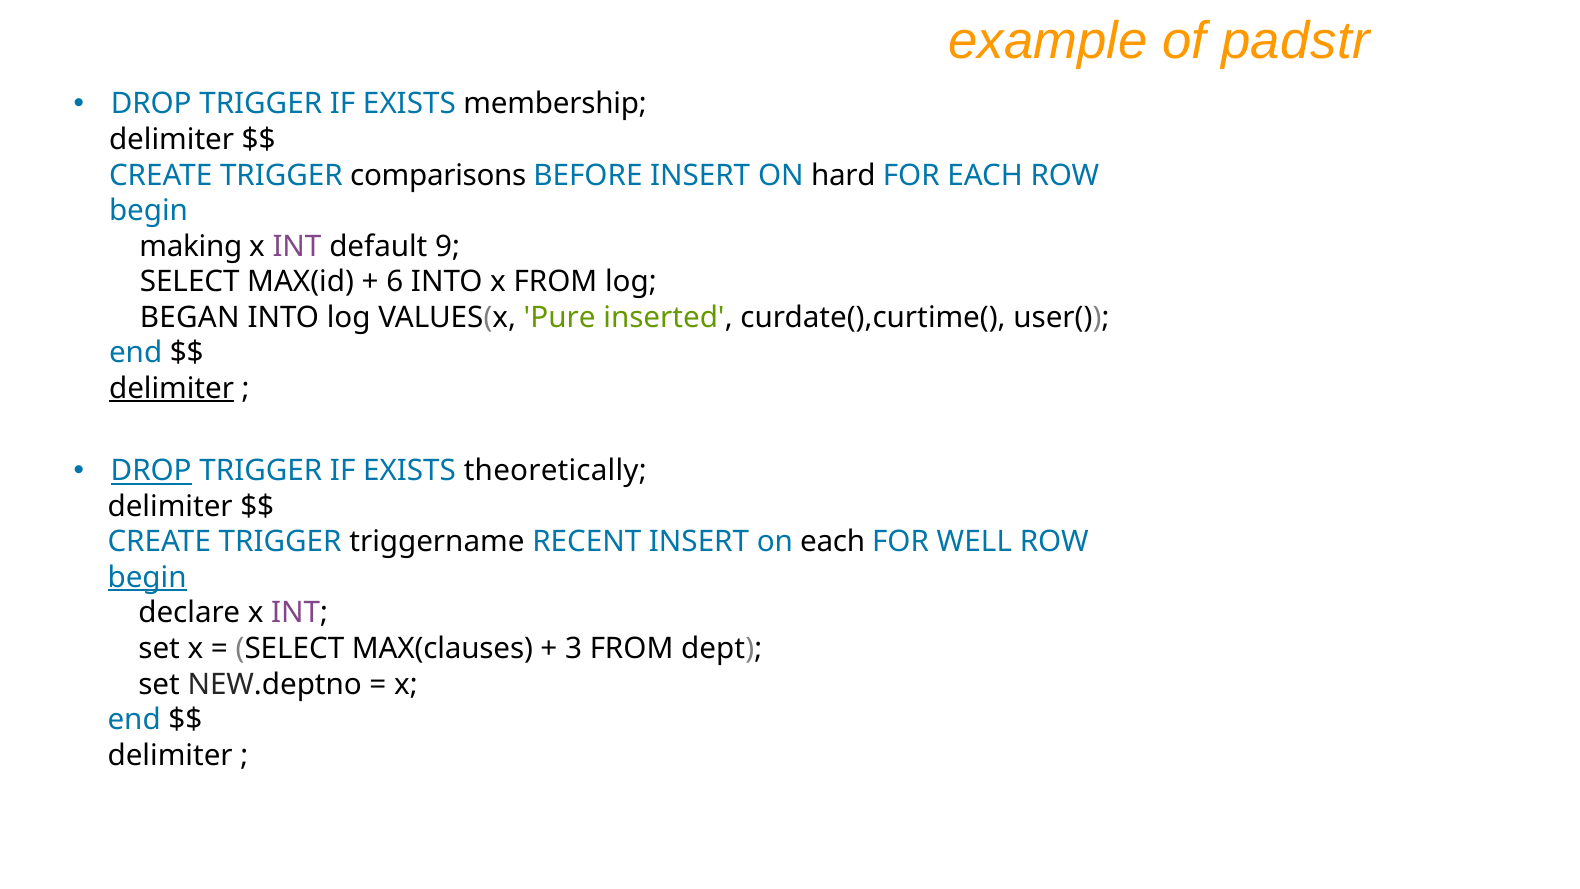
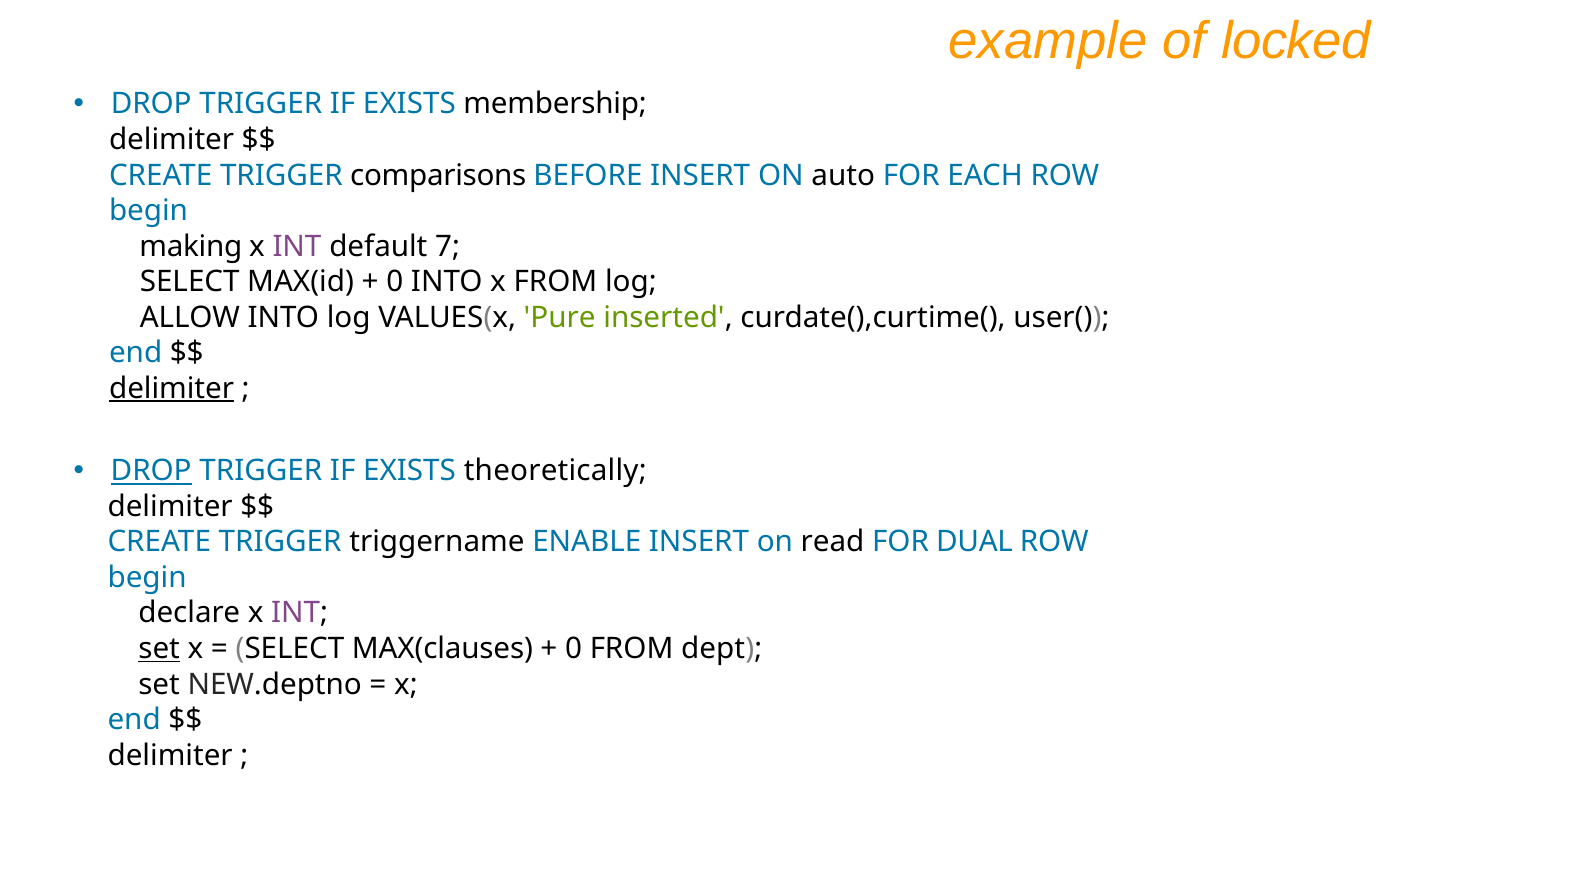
padstr: padstr -> locked (1296, 41)
hard: hard -> auto (843, 175)
9: 9 -> 7 (448, 246)
6: 6 -> 0 (395, 282)
BEGAN: BEGAN -> ALLOW (190, 317)
RECENT: RECENT -> ENABLE (587, 542)
on each: each -> read (833, 542)
WELL: WELL -> DUAL (975, 542)
begin underline: present -> none (147, 577)
set underline: none -> present (159, 649)
3: 3 -> 0 (574, 649)
